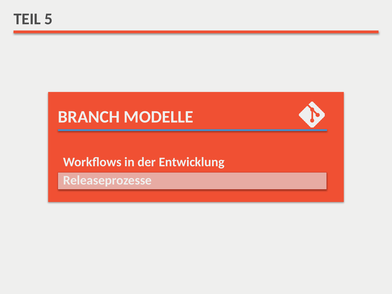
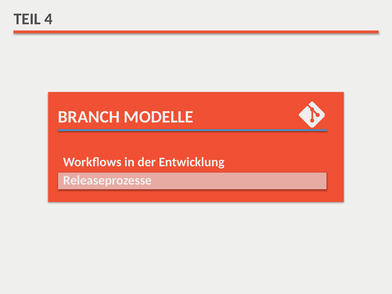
5: 5 -> 4 (49, 19)
